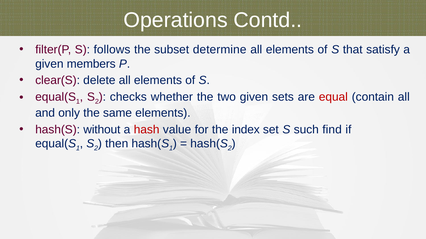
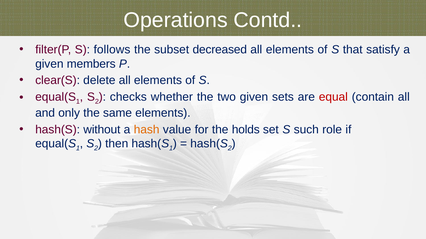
determine: determine -> decreased (220, 50)
hash colour: red -> orange (147, 130)
index: index -> holds (246, 130)
find: find -> role (332, 130)
